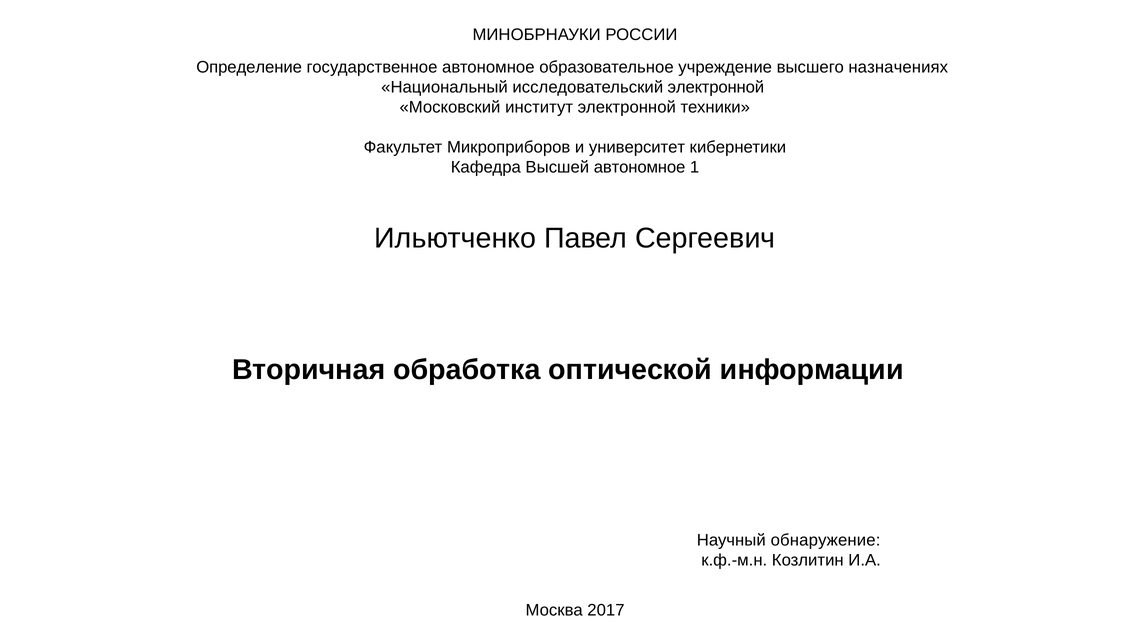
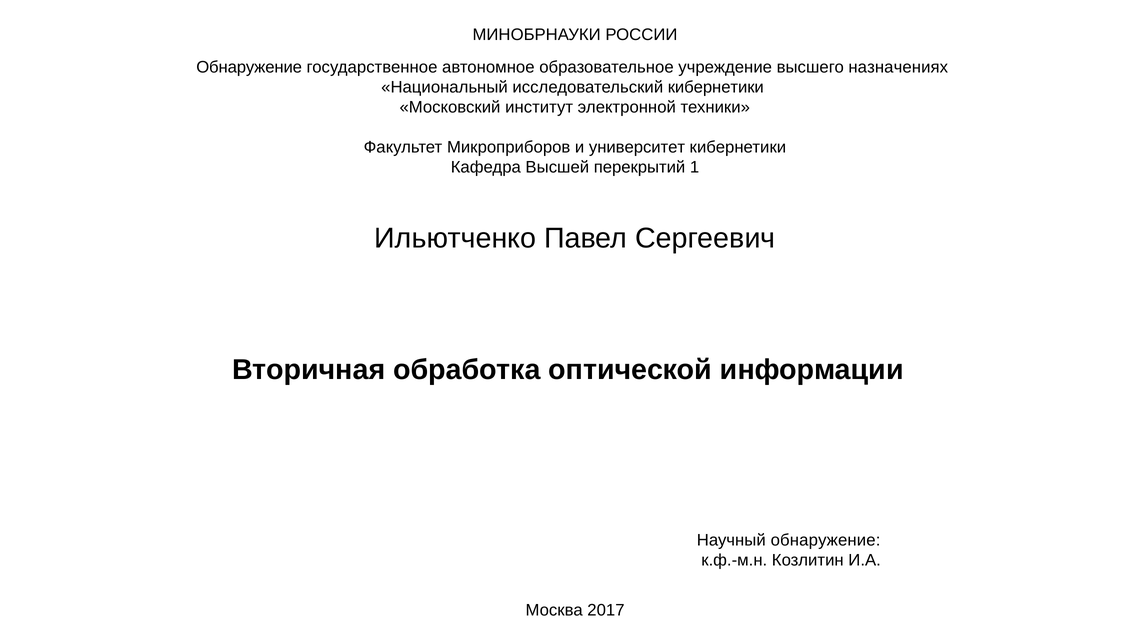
Определение: Определение -> Обнаружение (249, 67)
исследовательский электронной: электронной -> кибернетики (716, 87)
Высшей автономное: автономное -> перекрытий (640, 167)
